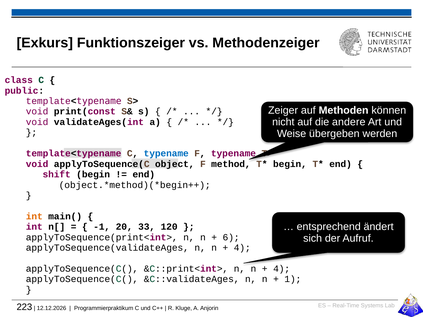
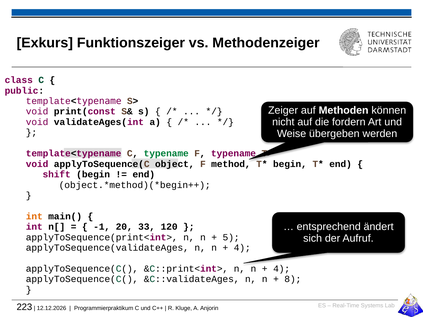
andere: andere -> fordern (349, 122)
typename colour: blue -> green (166, 154)
6: 6 -> 5 (231, 237)
1: 1 -> 8 (293, 279)
